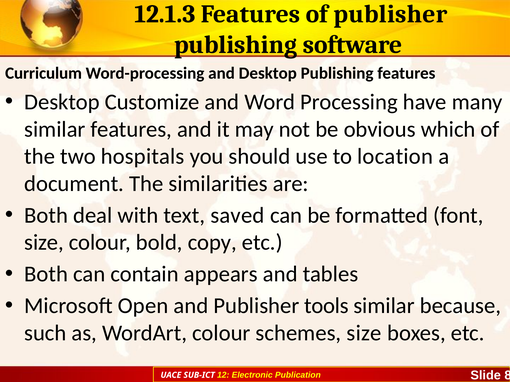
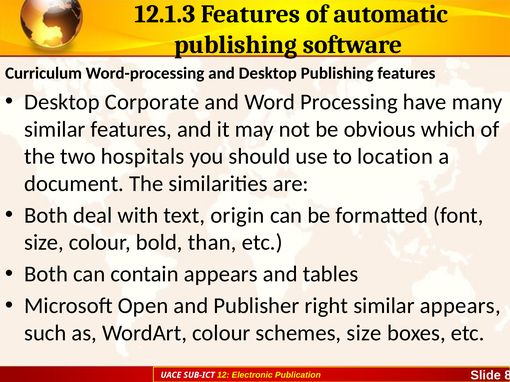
of publisher: publisher -> automatic (391, 14)
Customize: Customize -> Corporate (152, 102)
saved: saved -> origin (237, 216)
copy: copy -> than (212, 243)
tools: tools -> right (326, 306)
similar because: because -> appears (460, 306)
